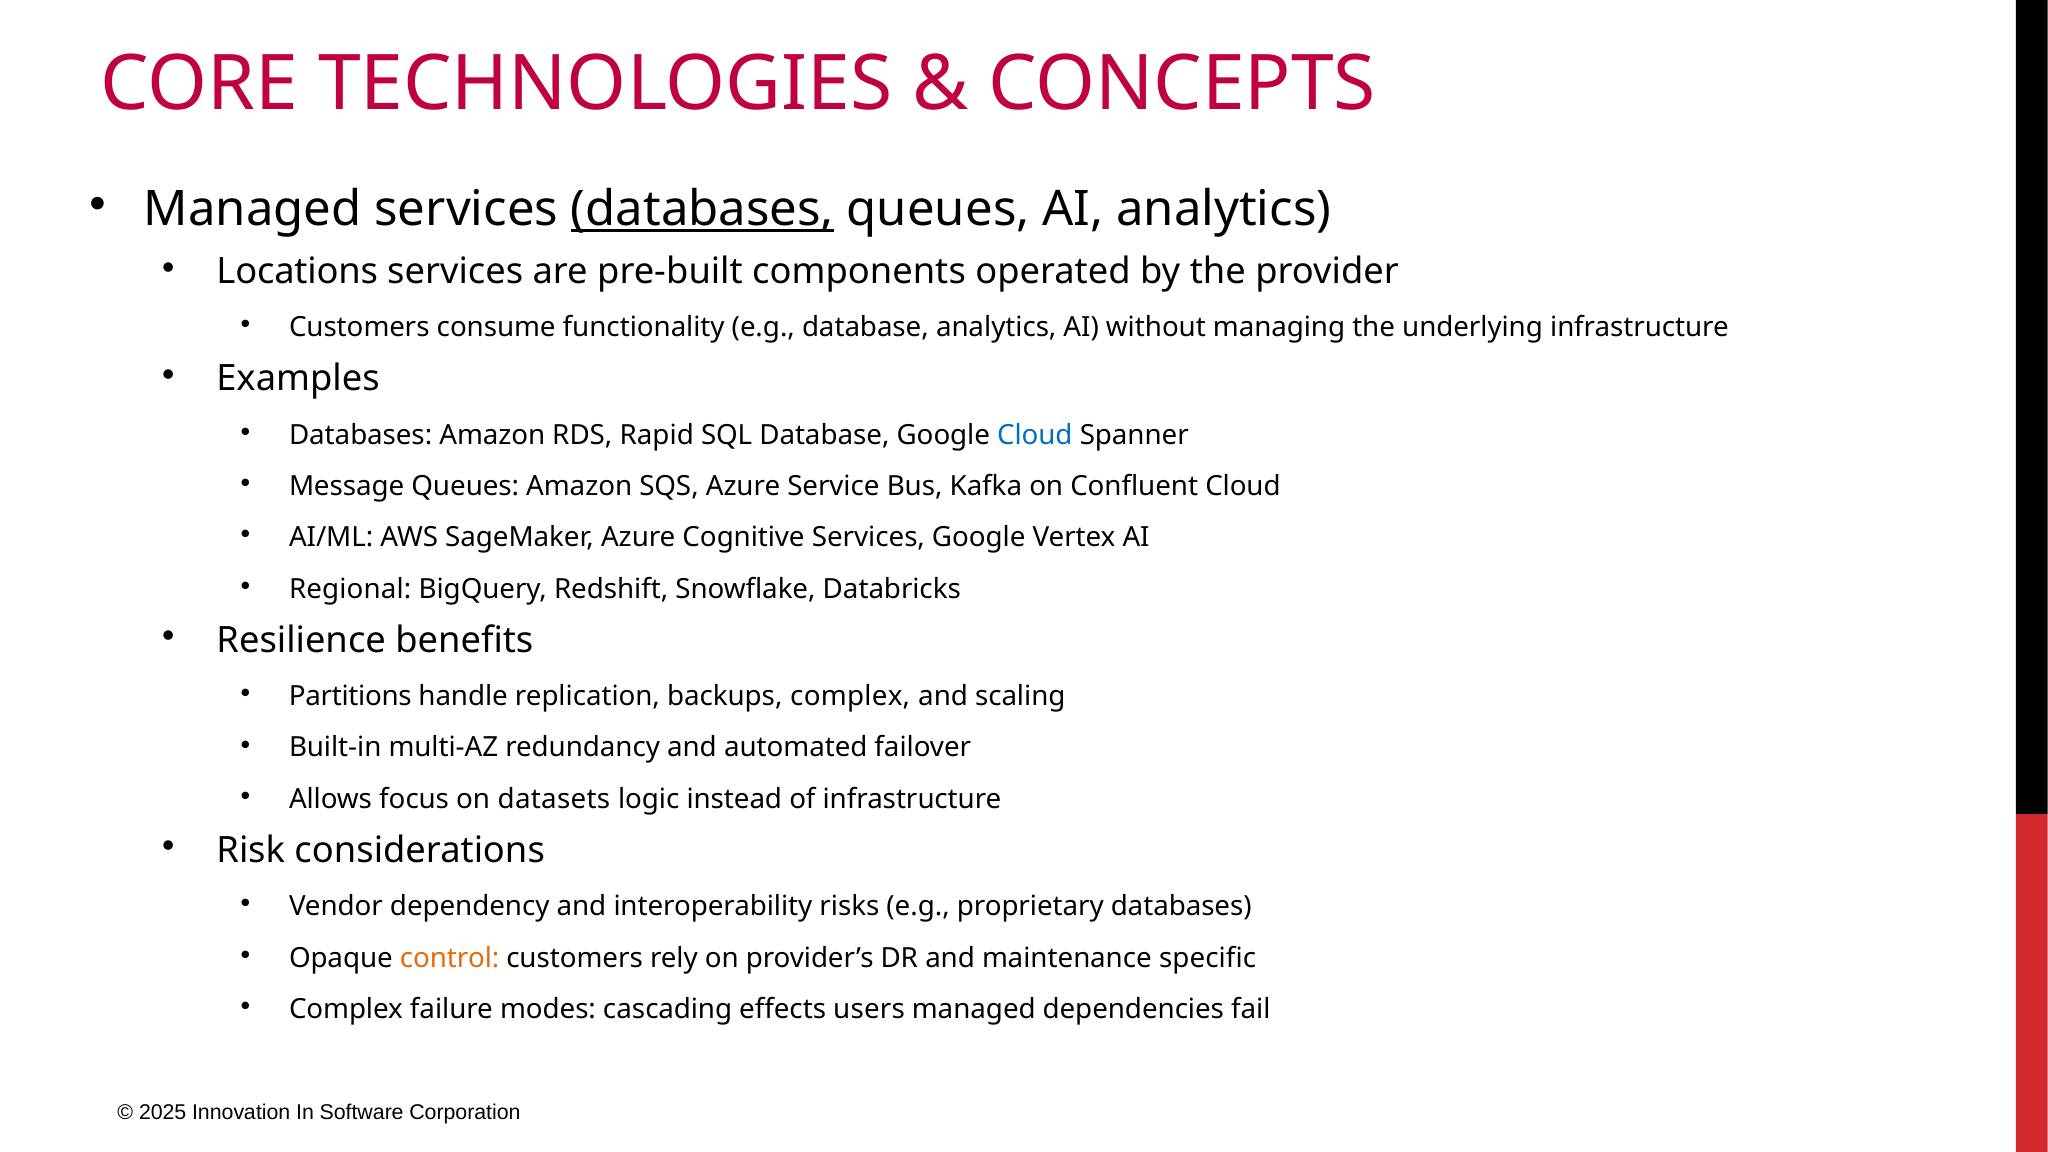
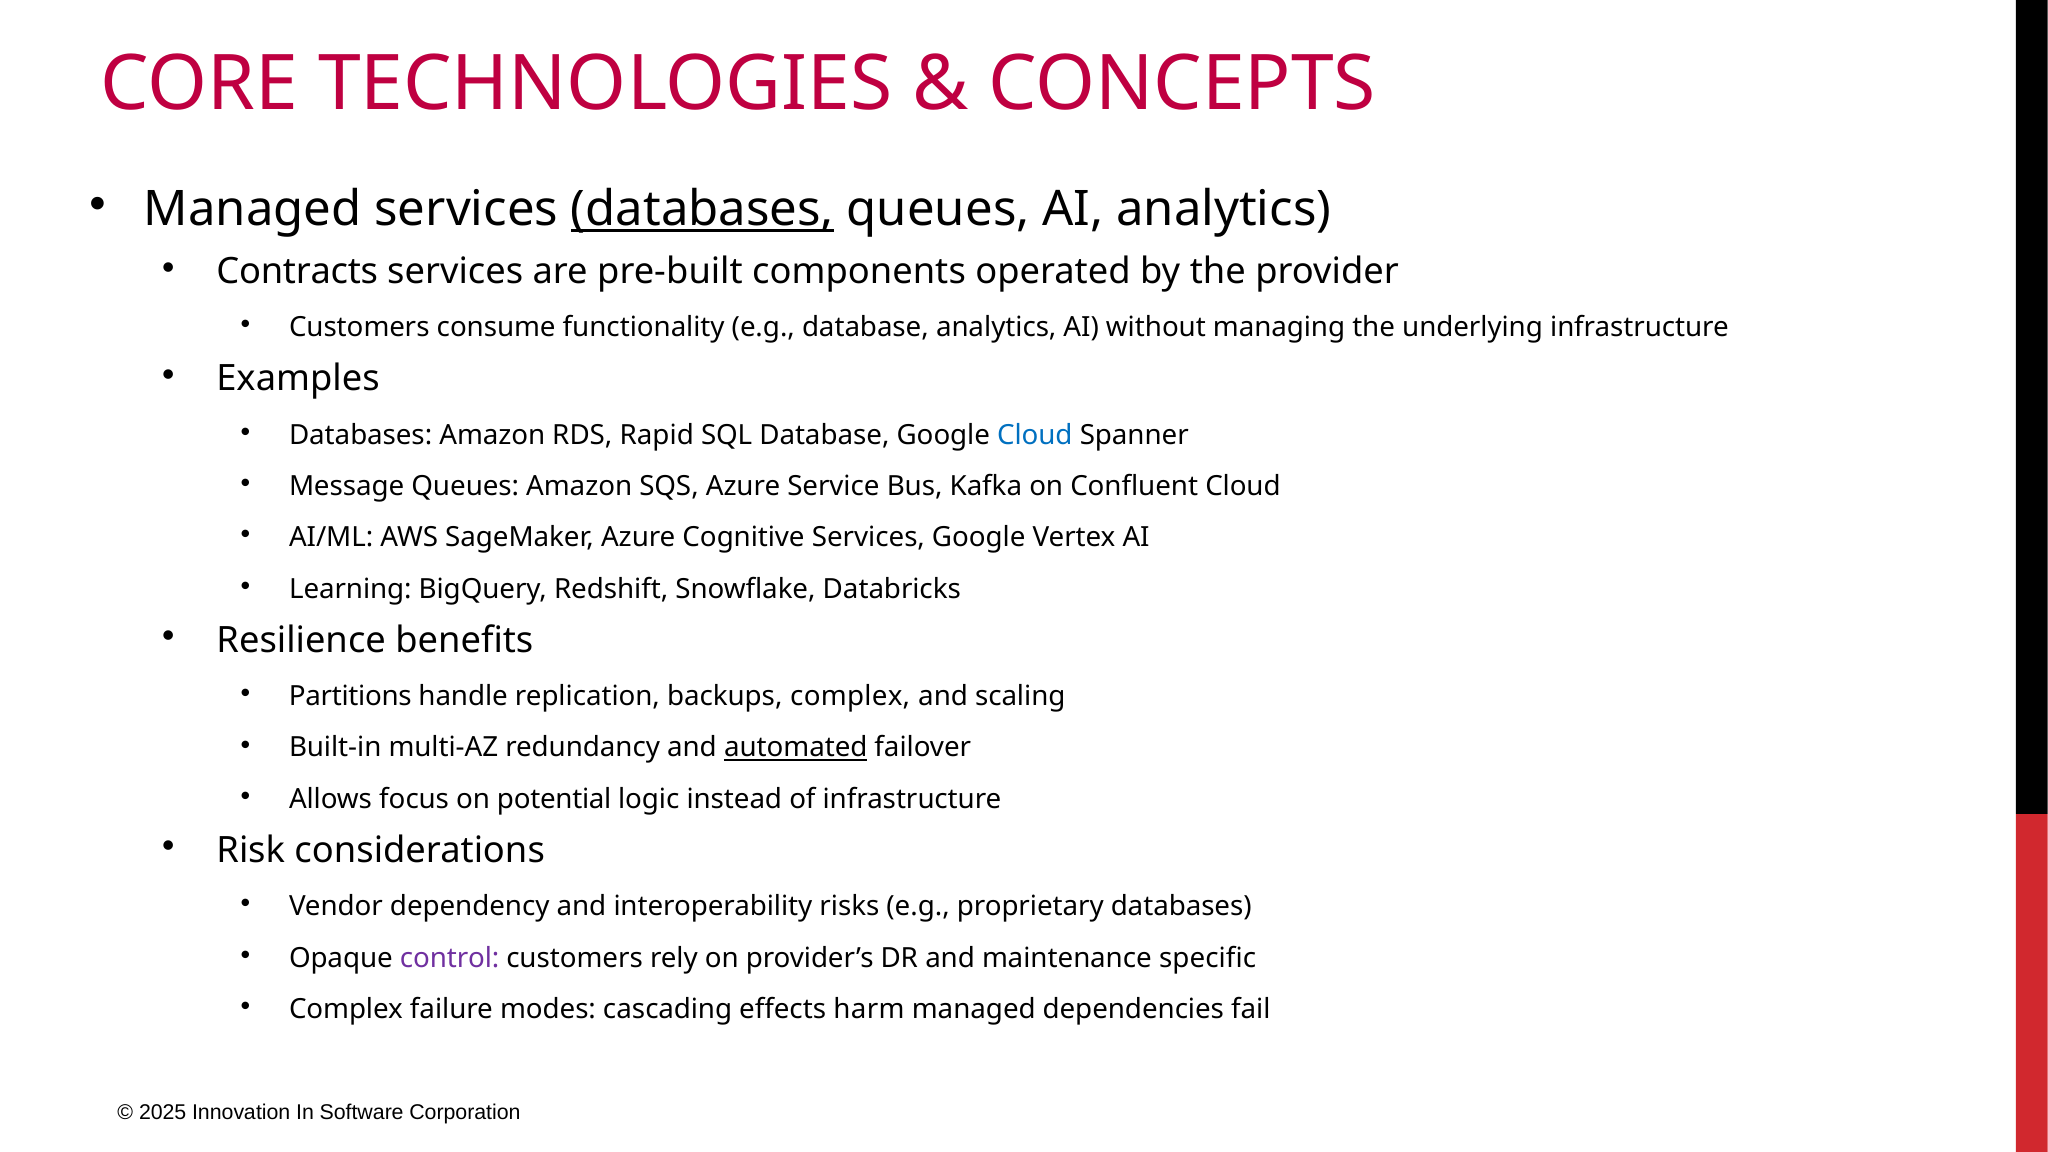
Locations: Locations -> Contracts (297, 272)
Regional: Regional -> Learning (350, 589)
automated underline: none -> present (796, 748)
datasets: datasets -> potential (554, 799)
control colour: orange -> purple (450, 958)
users: users -> harm (869, 1009)
